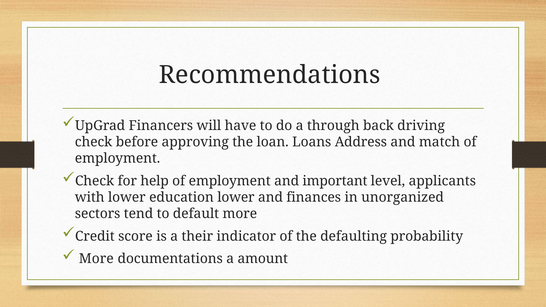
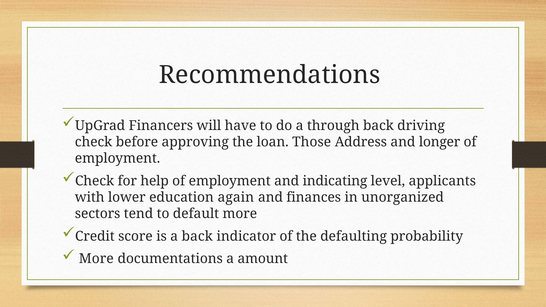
Loans: Loans -> Those (312, 142)
match: match -> longer (440, 142)
important: important -> indicating (335, 181)
education lower: lower -> again (236, 197)
a their: their -> back (197, 236)
